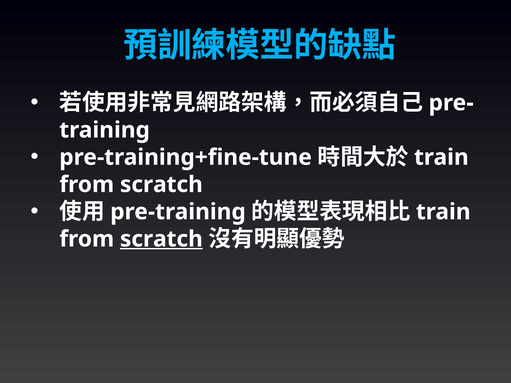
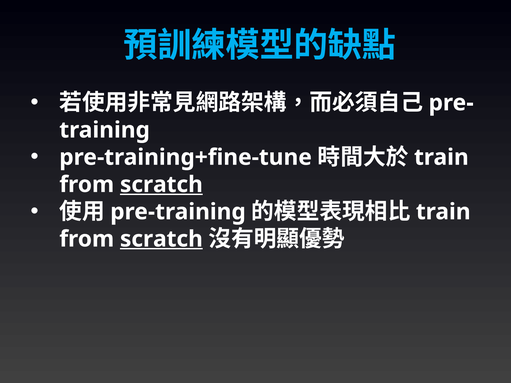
scratch underline: none -> present (161, 185)
